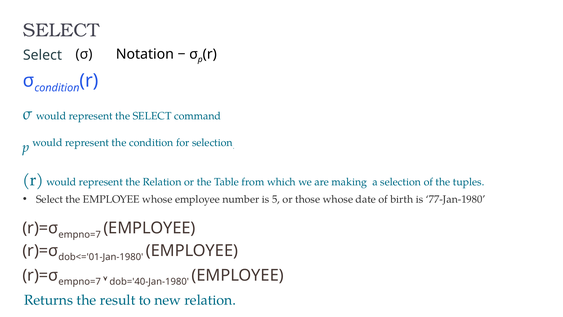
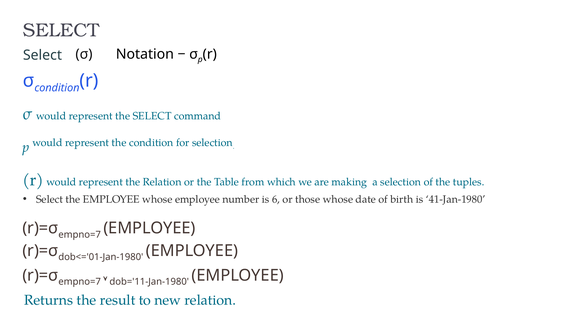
5: 5 -> 6 (276, 199)
77-Jan-1980: 77-Jan-1980 -> 41-Jan-1980 (456, 199)
dob='40-Jan-1980: dob='40-Jan-1980 -> dob='11-Jan-1980 (149, 282)
